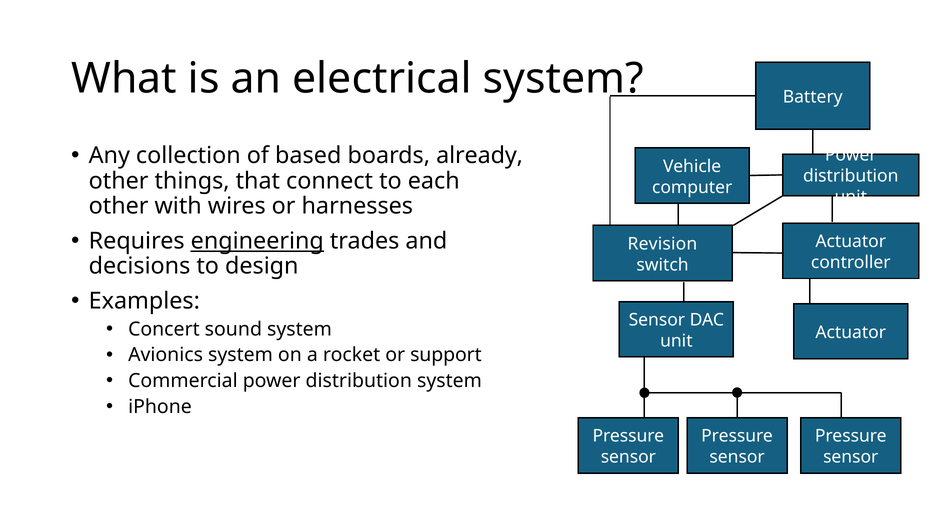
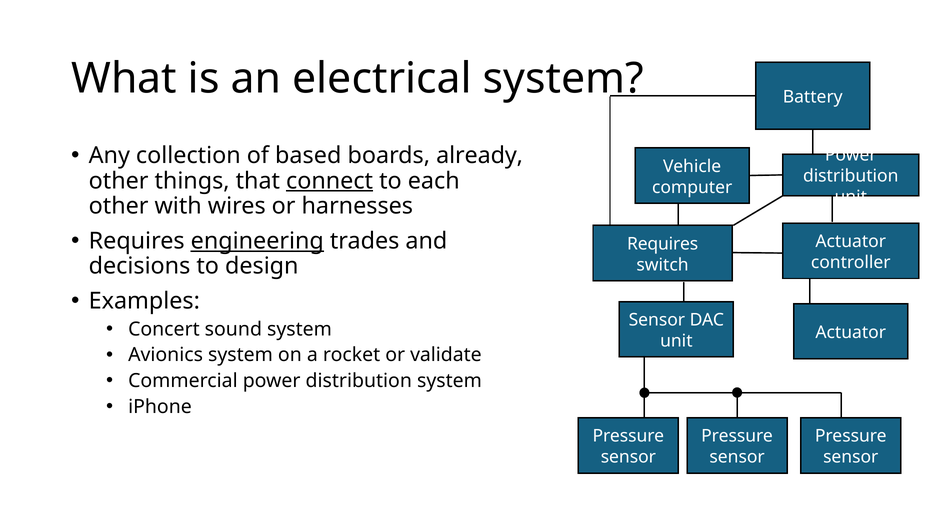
connect underline: none -> present (330, 181)
Revision: Revision -> Requires (663, 244)
support: support -> validate (446, 355)
